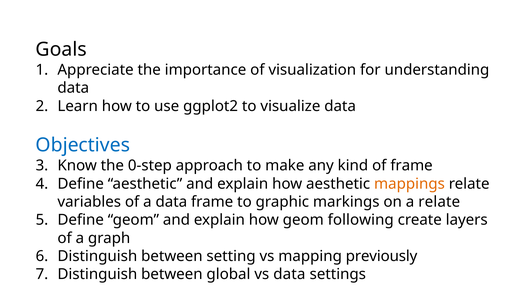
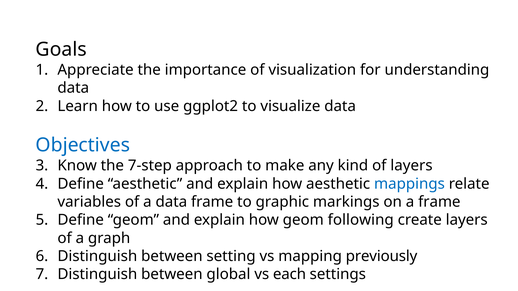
0-step: 0-step -> 7-step (150, 166)
of frame: frame -> layers (411, 166)
mappings colour: orange -> blue (409, 184)
a relate: relate -> frame (439, 202)
vs data: data -> each (289, 275)
